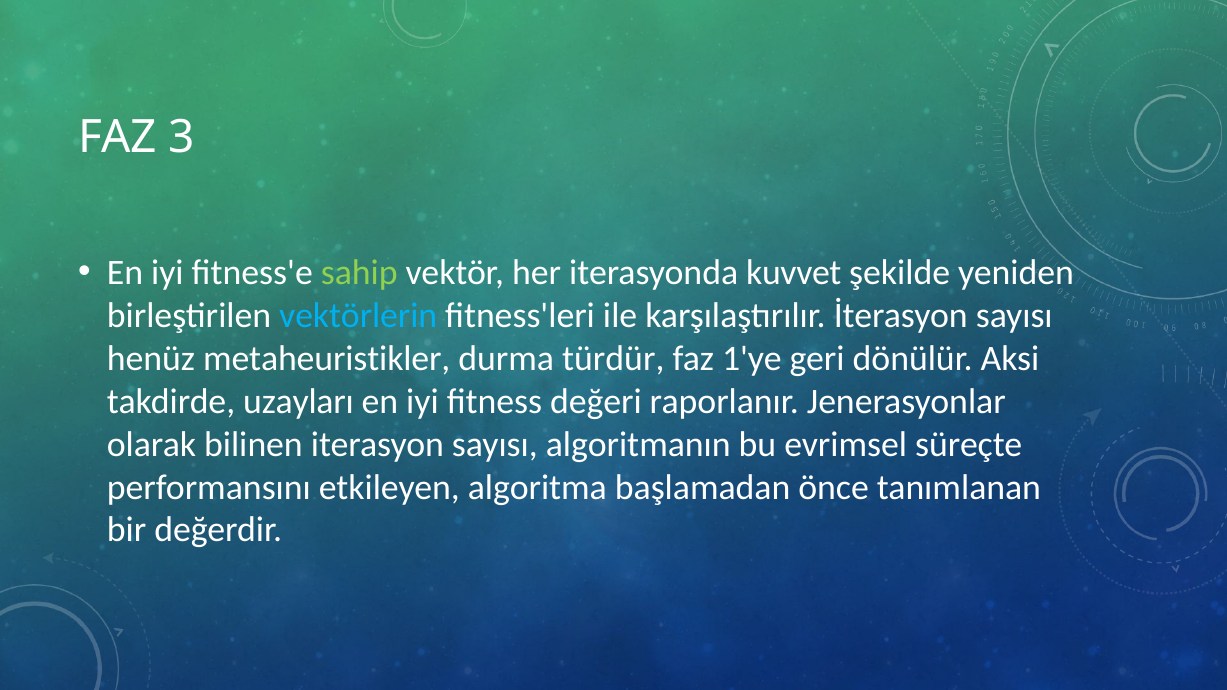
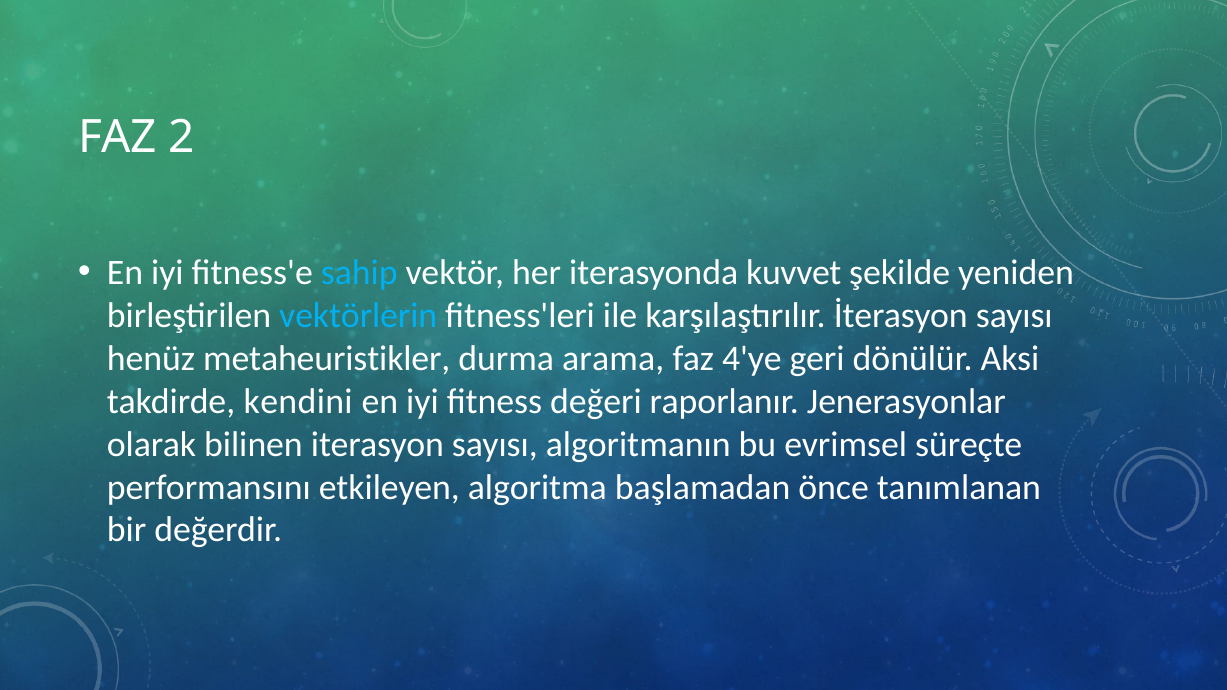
3: 3 -> 2 (182, 138)
sahip colour: light green -> light blue (359, 273)
türdür: türdür -> arama (613, 359)
1'ye: 1'ye -> 4'ye (752, 359)
uzayları: uzayları -> kendini (298, 402)
